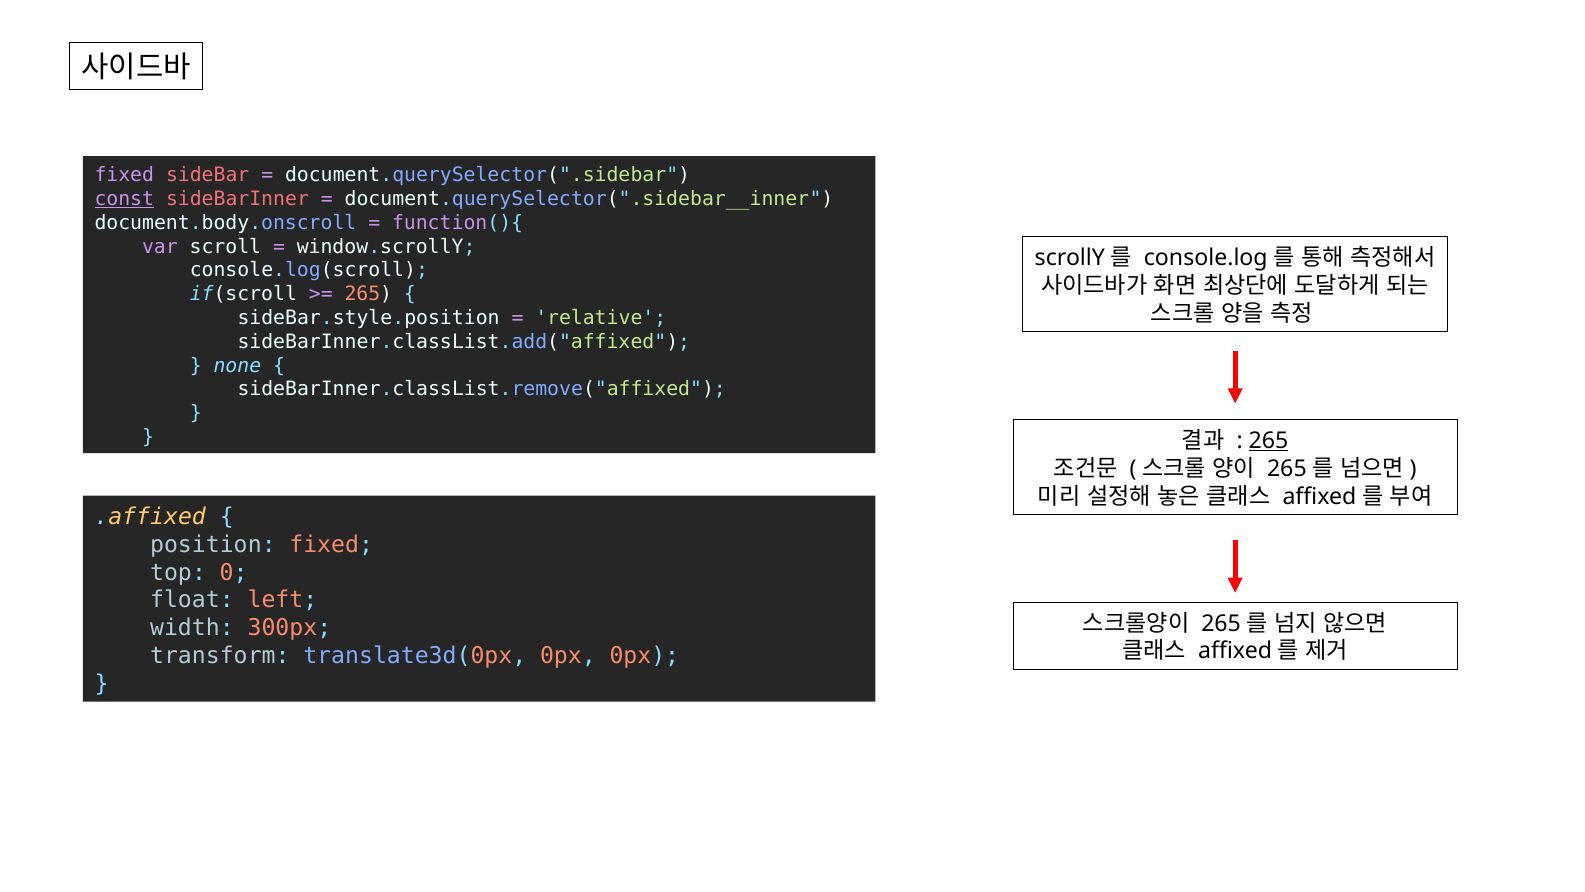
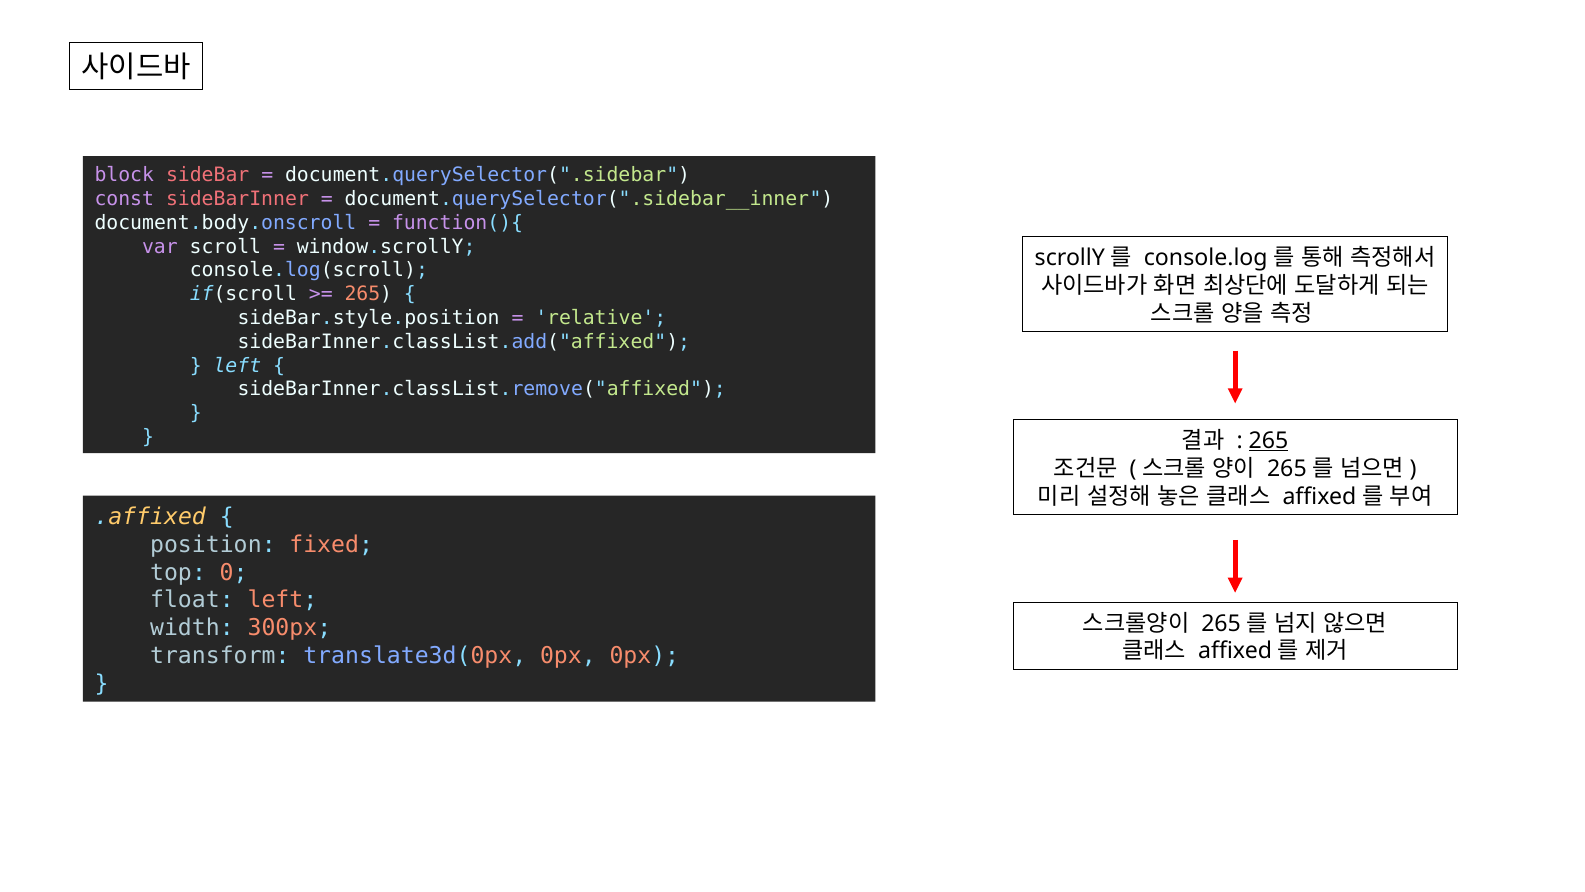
fixed: fixed -> block (124, 175)
const underline: present -> none (124, 199)
none: none -> left (237, 365)
